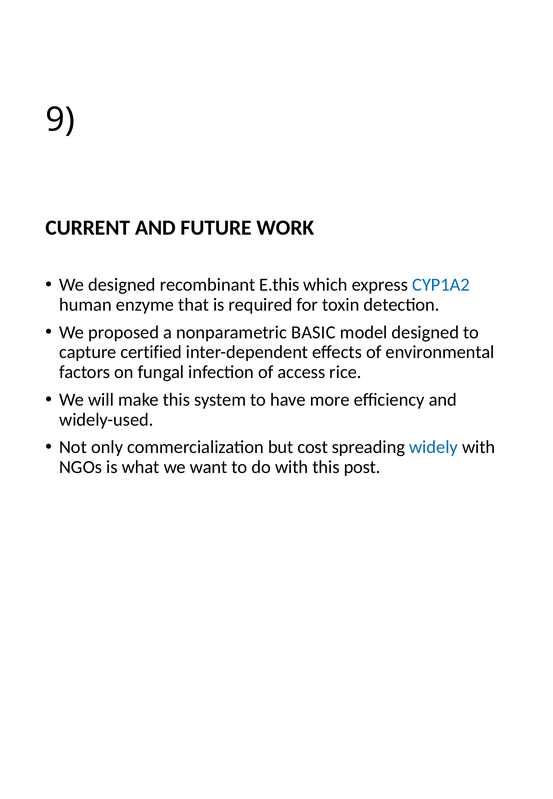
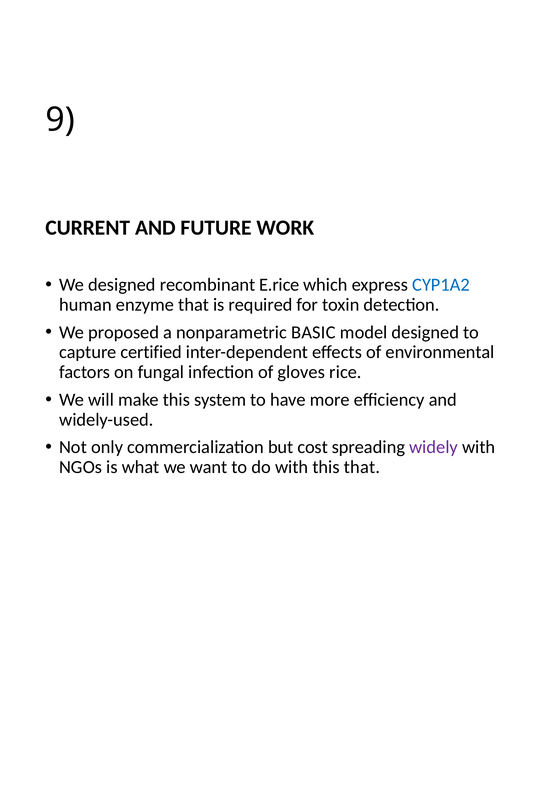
E.this: E.this -> E.rice (279, 285)
access: access -> gloves (301, 372)
widely colour: blue -> purple (434, 447)
this post: post -> that (362, 467)
